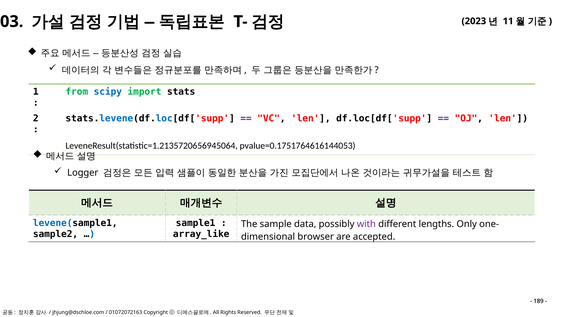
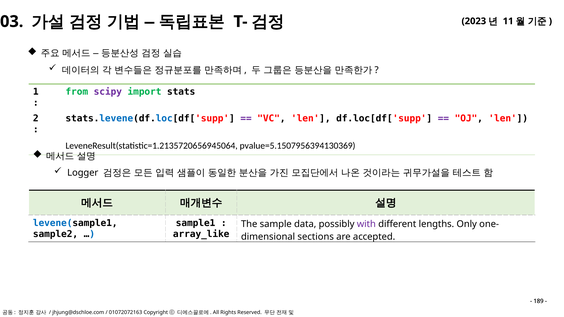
scipy colour: blue -> purple (108, 92)
pvalue=0.1751764616144053: pvalue=0.1751764616144053 -> pvalue=5.1507956394130369 (298, 146)
browser: browser -> sections (316, 237)
